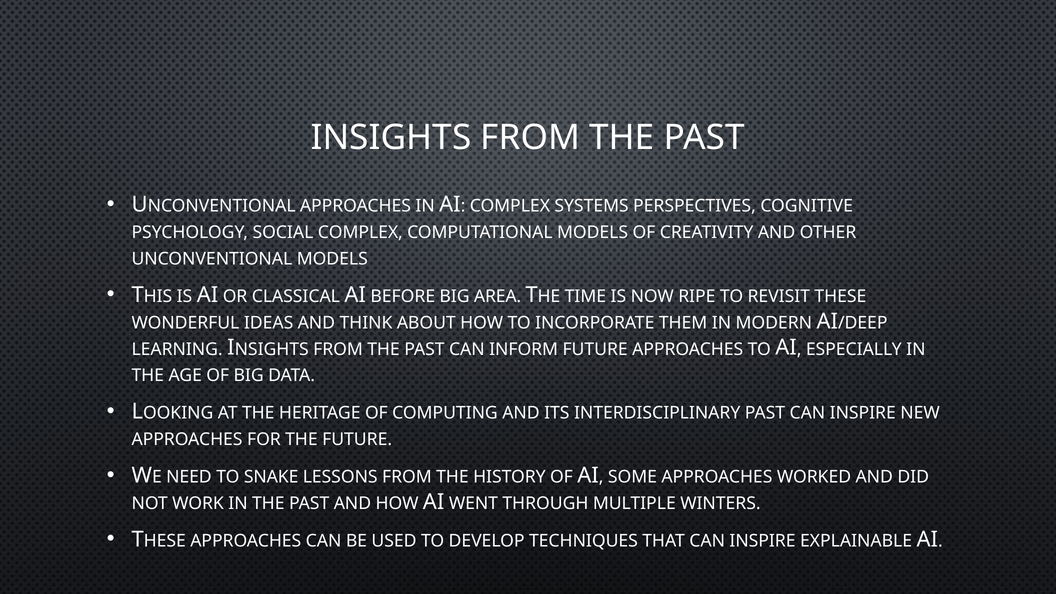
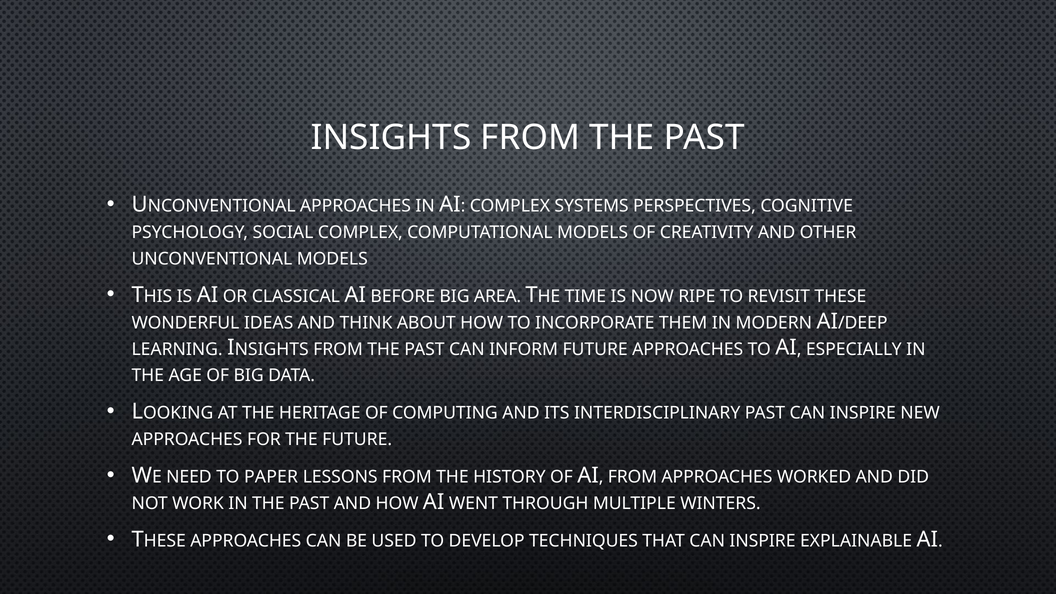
SNAKE: SNAKE -> PAPER (271, 477)
SOME: SOME -> FROM (633, 477)
